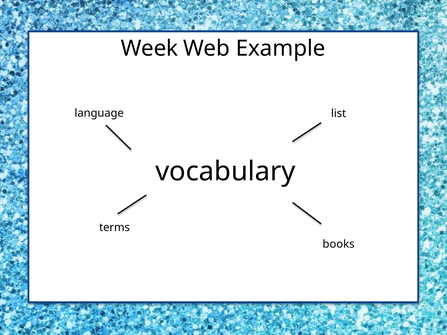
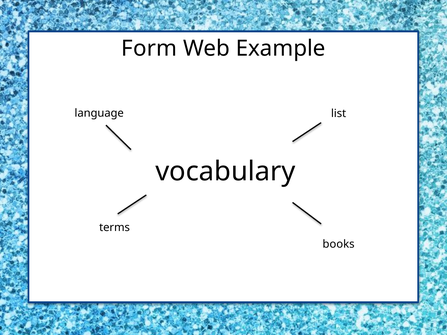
Week: Week -> Form (149, 49)
